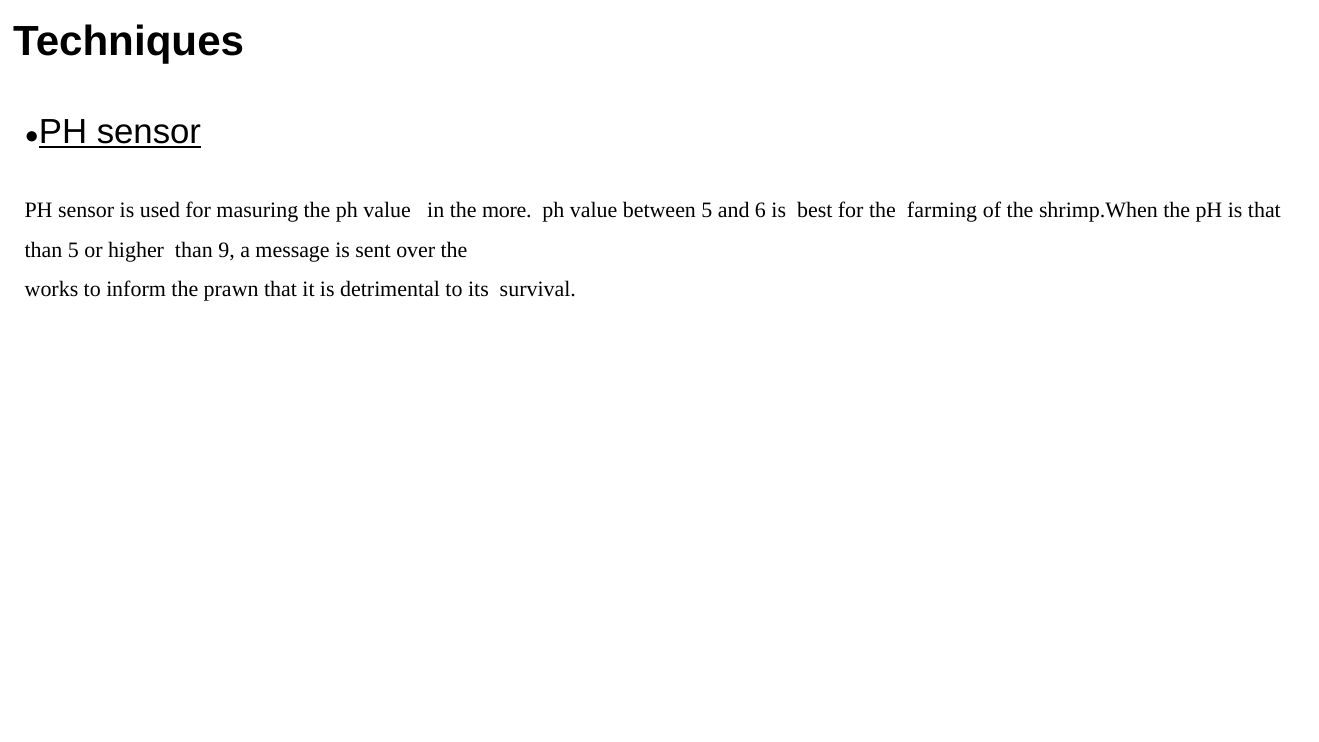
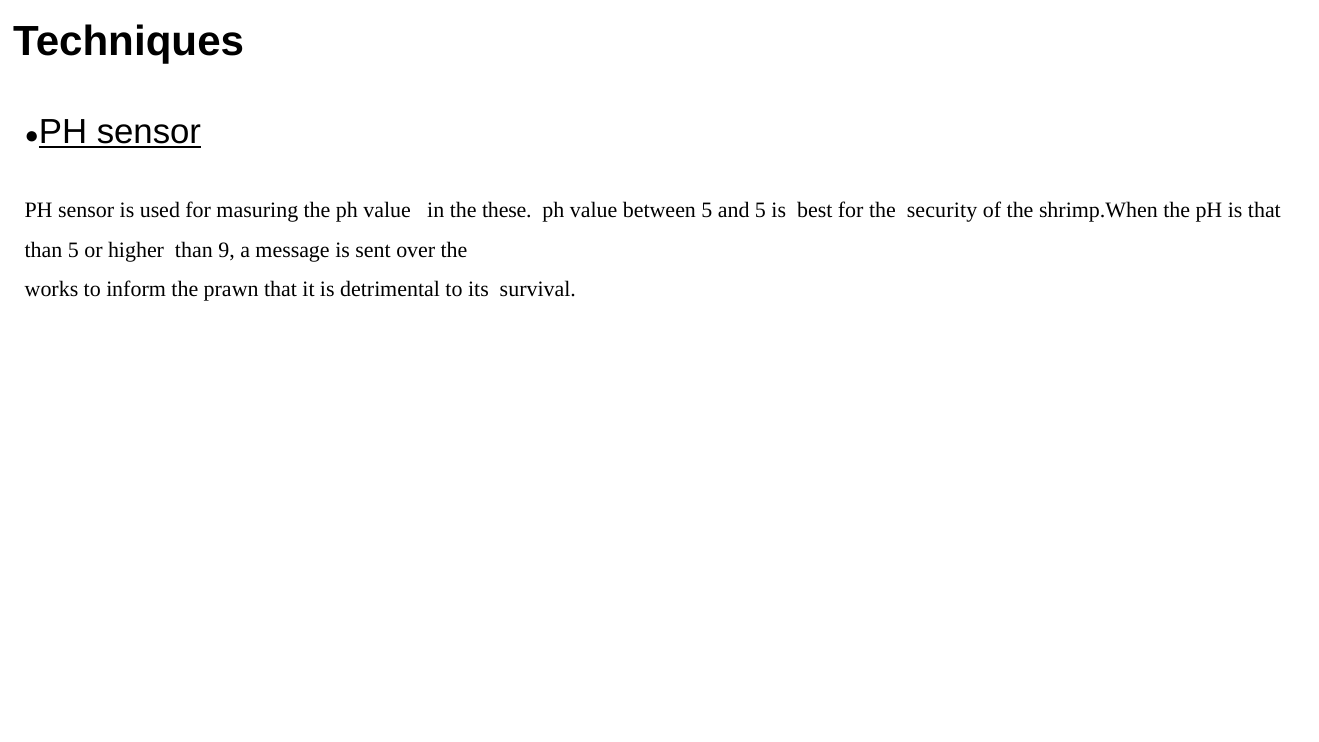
more: more -> these (507, 210)
and 6: 6 -> 5 (760, 210)
farming: farming -> security (942, 210)
